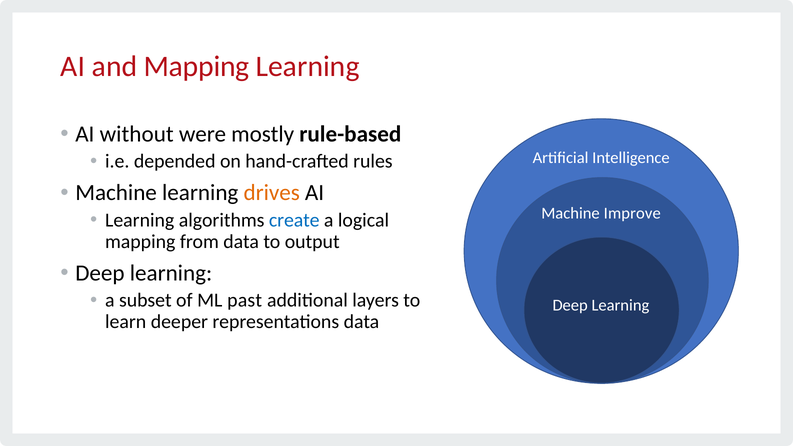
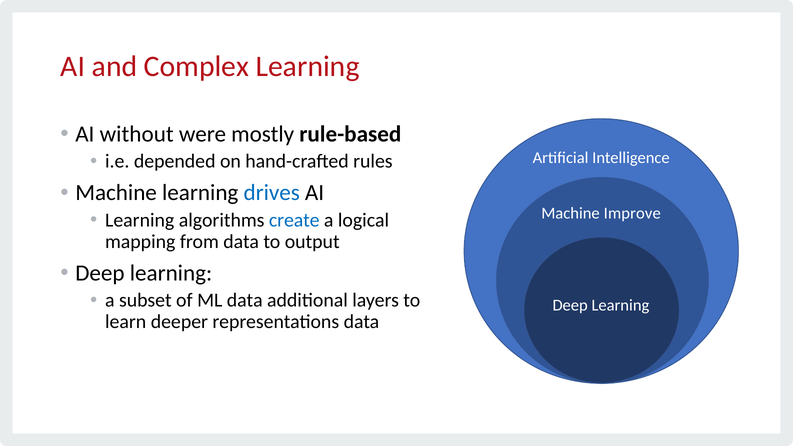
and Mapping: Mapping -> Complex (196, 67)
drives colour: orange -> blue (272, 193)
ML past: past -> data (245, 300)
